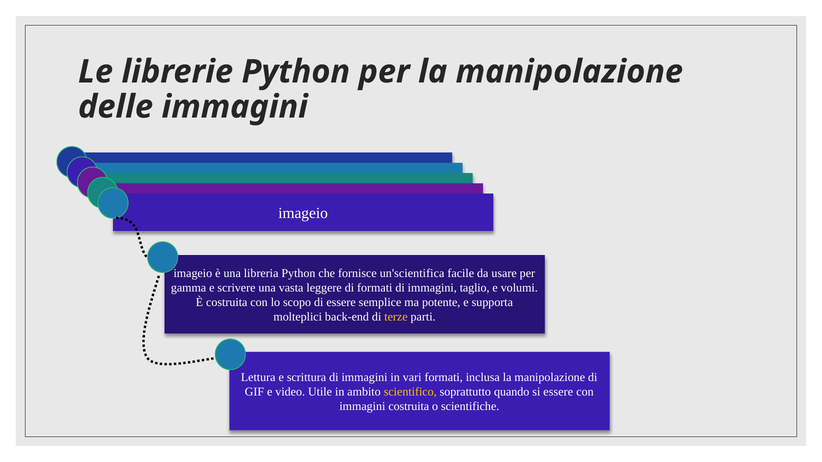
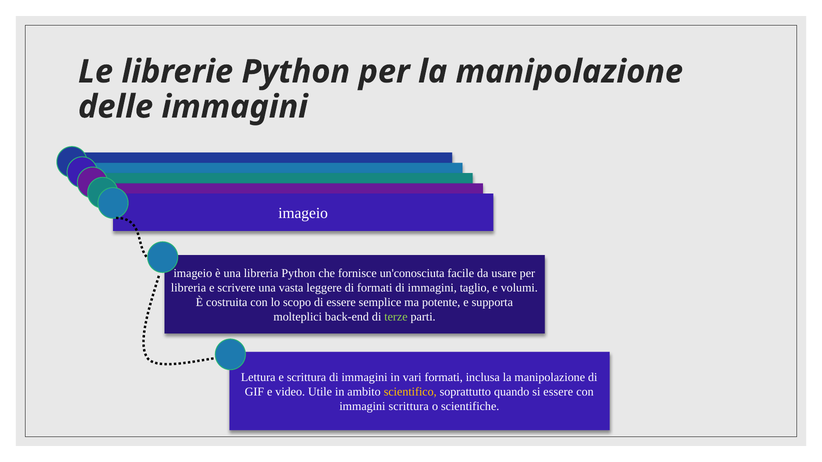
un'scientifica: un'scientifica -> un'conosciuta (412, 274)
gamma: gamma -> libreria (189, 288)
terze colour: yellow -> light green (396, 317)
immagini costruita: costruita -> scrittura (409, 407)
